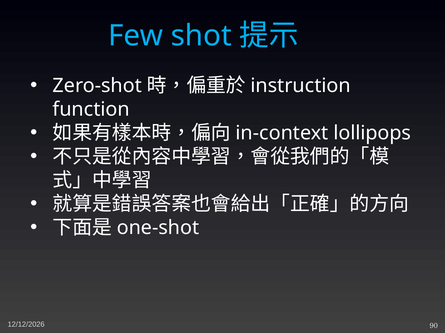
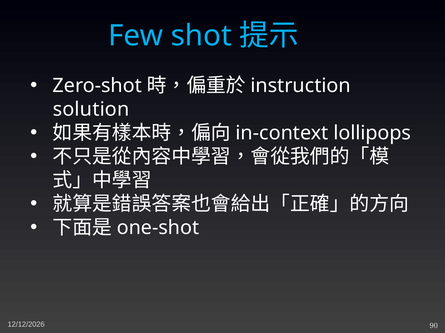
function: function -> solution (91, 110)
